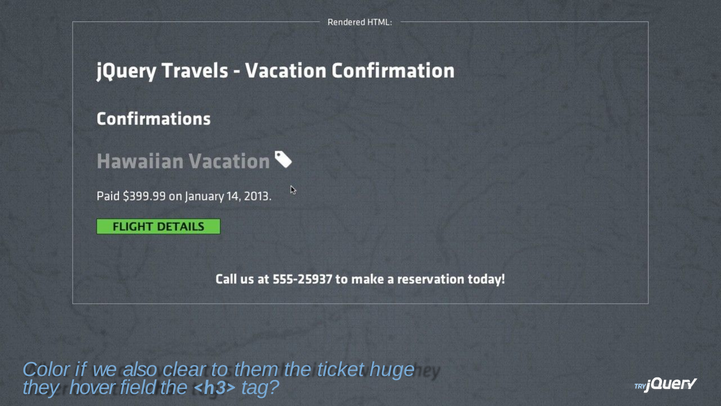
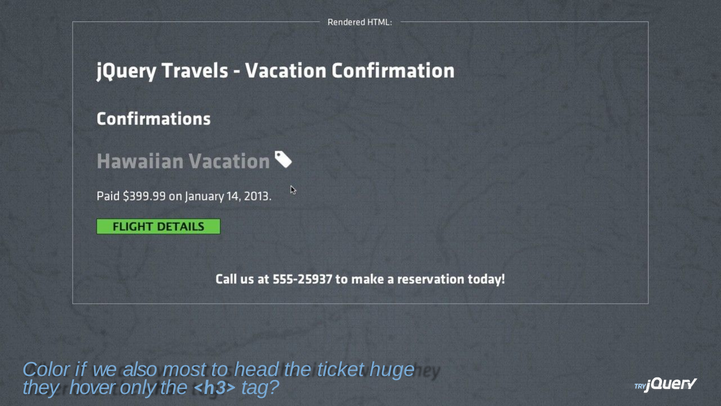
clear: clear -> most (184, 369)
them: them -> head (256, 369)
field: field -> only (138, 387)
